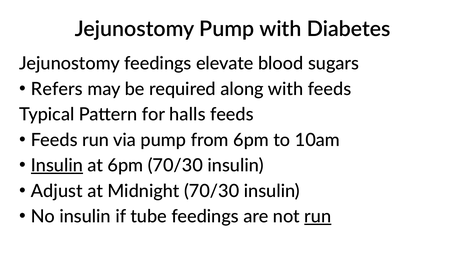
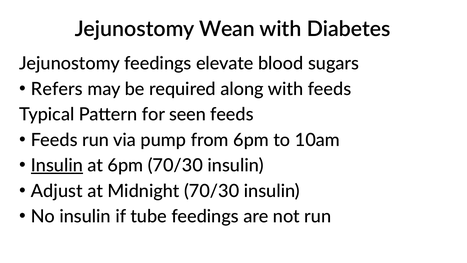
Jejunostomy Pump: Pump -> Wean (227, 29)
halls: halls -> seen (188, 114)
run underline: present -> none (318, 216)
